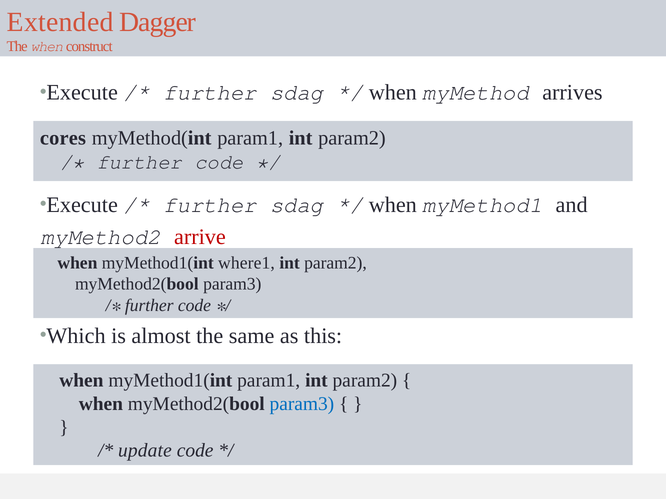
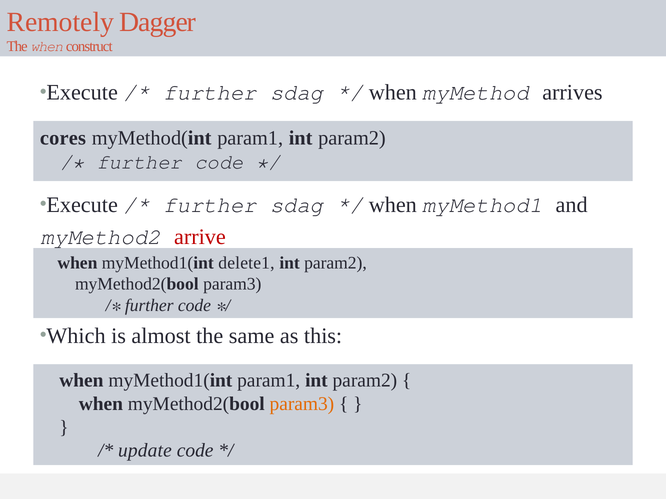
Extended: Extended -> Remotely (60, 22)
where1: where1 -> delete1 (246, 263)
param3 colour: blue -> orange (302, 404)
